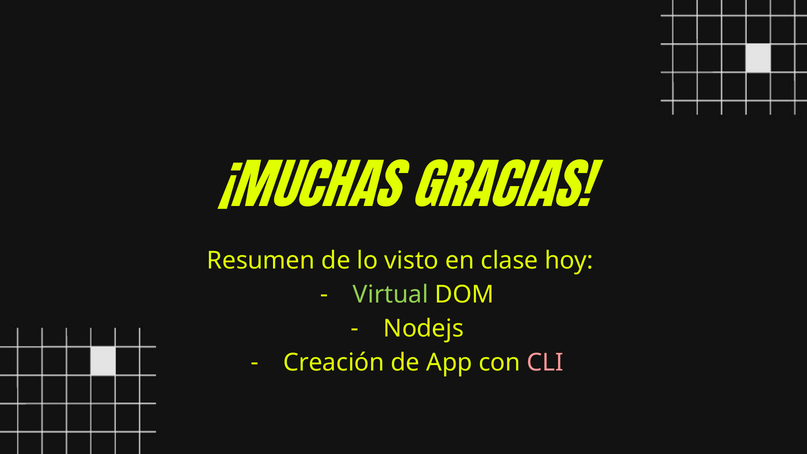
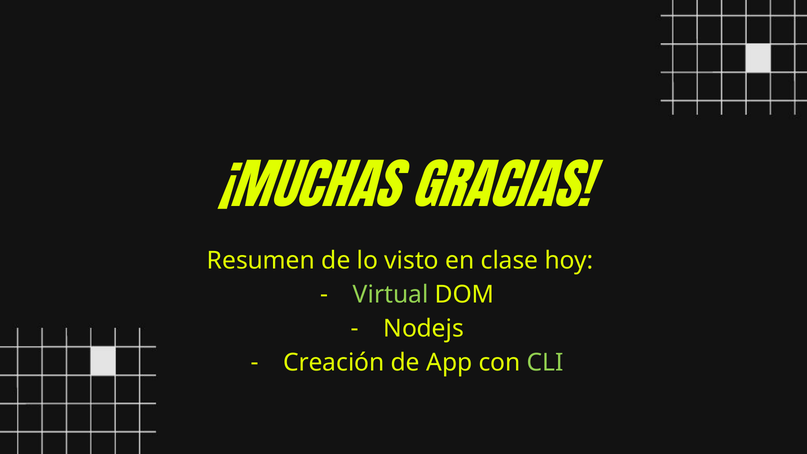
CLI colour: pink -> light green (545, 363)
